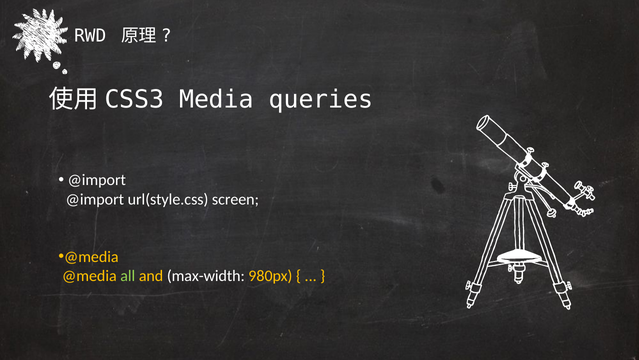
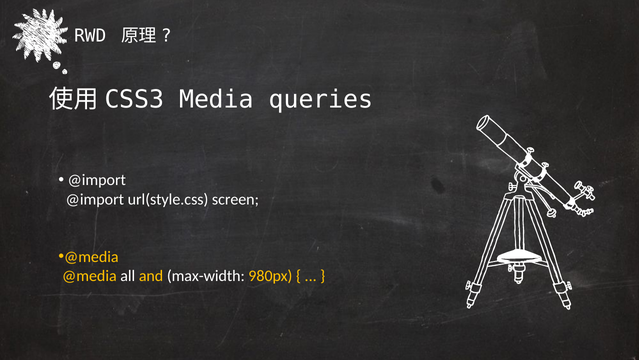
all colour: light green -> white (128, 276)
